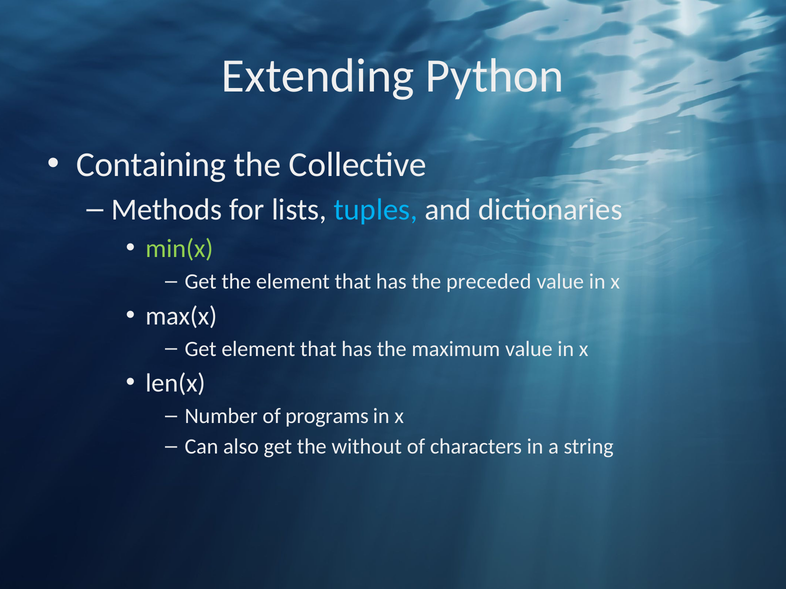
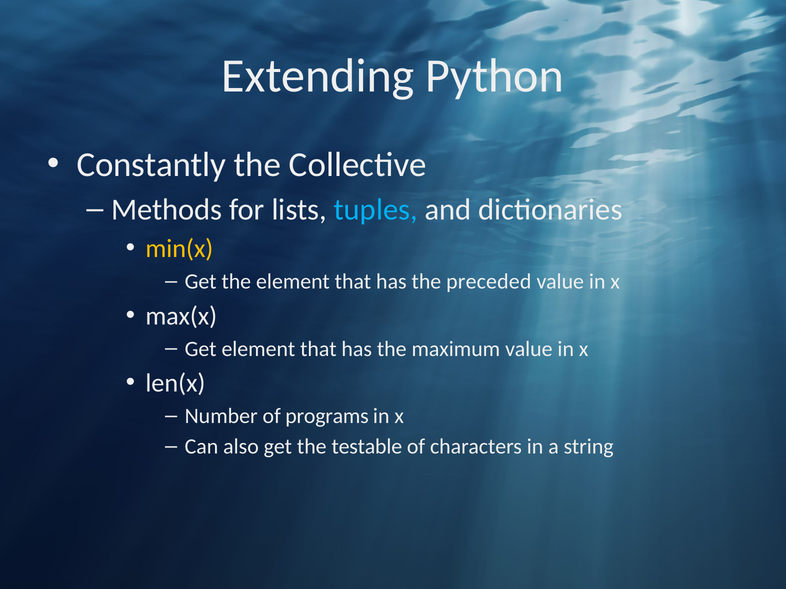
Containing: Containing -> Constantly (151, 165)
min(x colour: light green -> yellow (179, 249)
without: without -> testable (367, 447)
